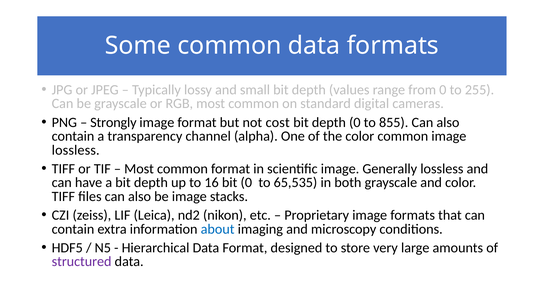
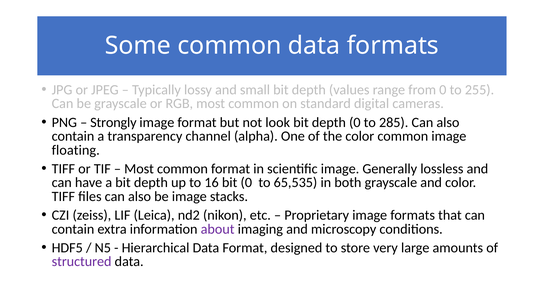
cost: cost -> look (278, 122)
855: 855 -> 285 (394, 122)
lossless: lossless -> floating (76, 150)
about colour: blue -> purple (218, 229)
